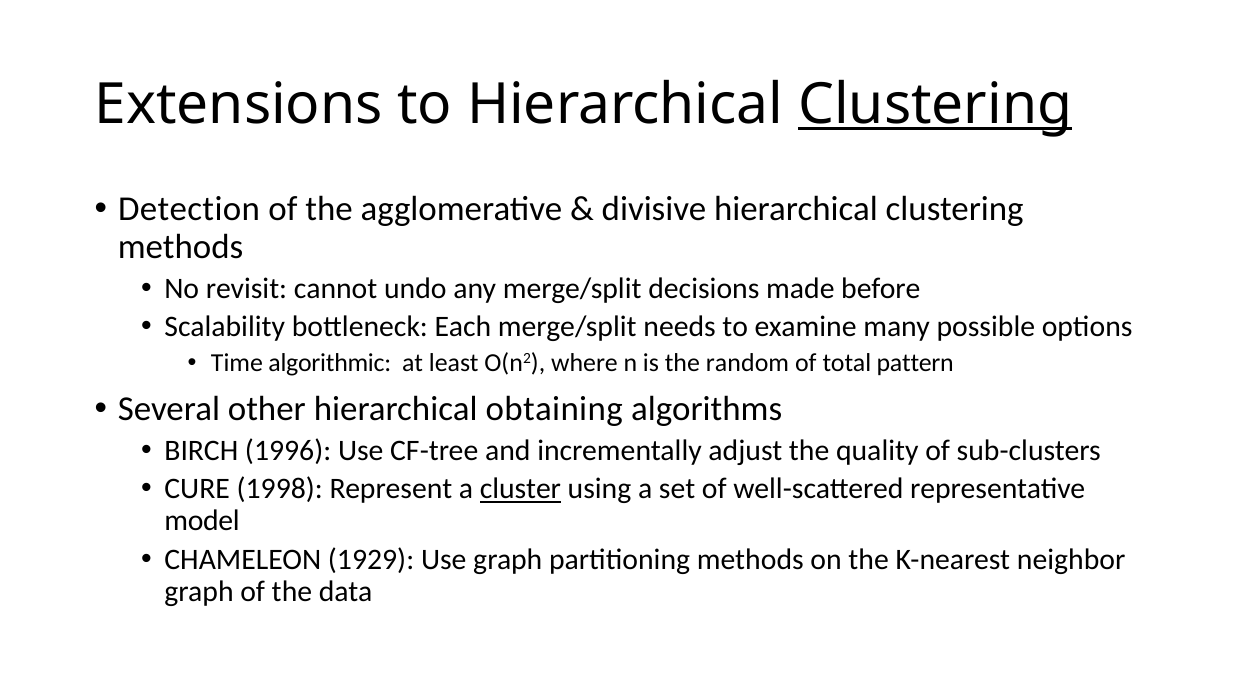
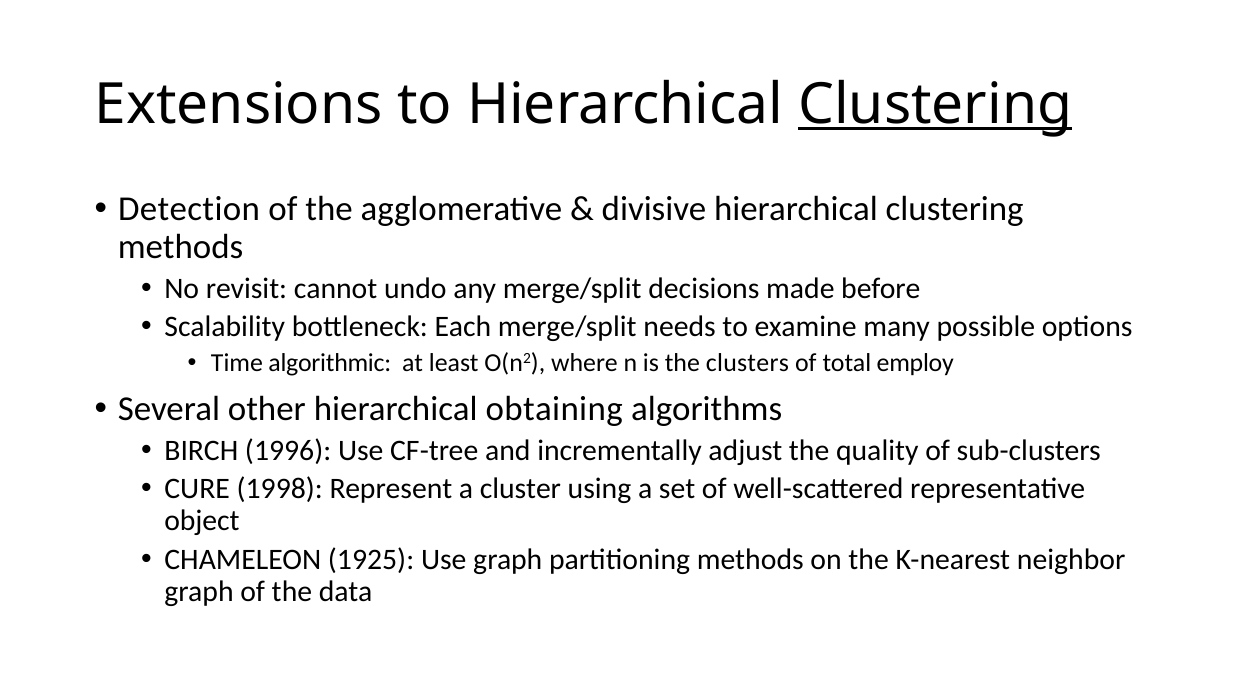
random: random -> clusters (747, 363)
pattern: pattern -> employ (915, 363)
cluster underline: present -> none (520, 489)
model: model -> object (202, 521)
1929: 1929 -> 1925 (371, 560)
